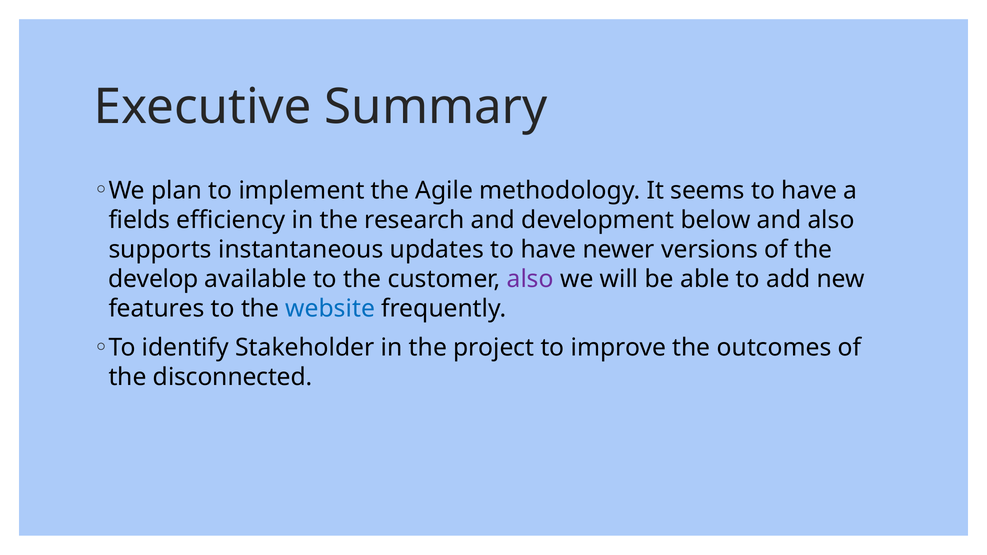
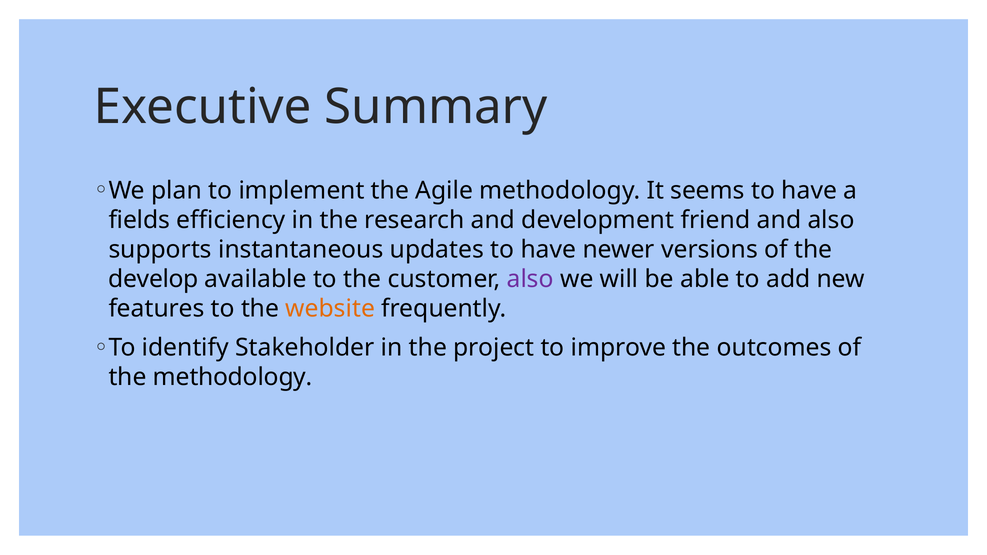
below: below -> friend (715, 220)
website colour: blue -> orange (330, 309)
the disconnected: disconnected -> methodology (233, 377)
